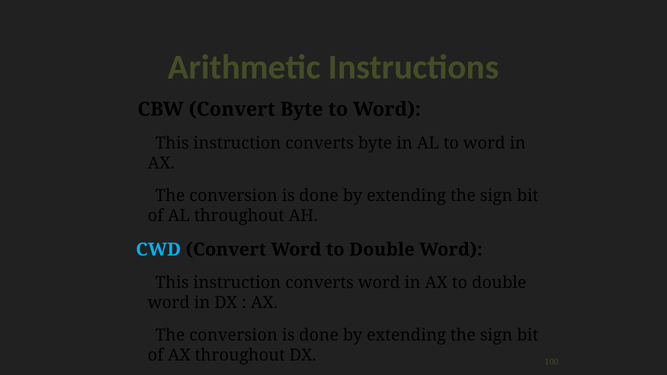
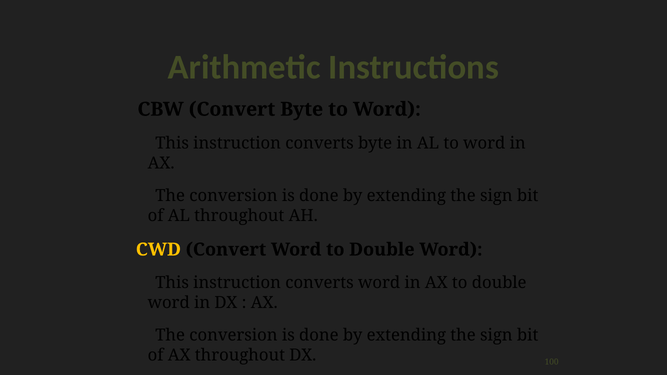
CWD colour: light blue -> yellow (158, 250)
